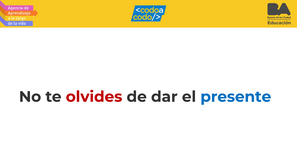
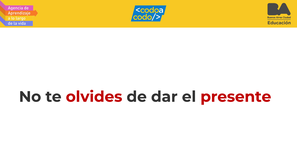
presente colour: blue -> red (236, 97)
